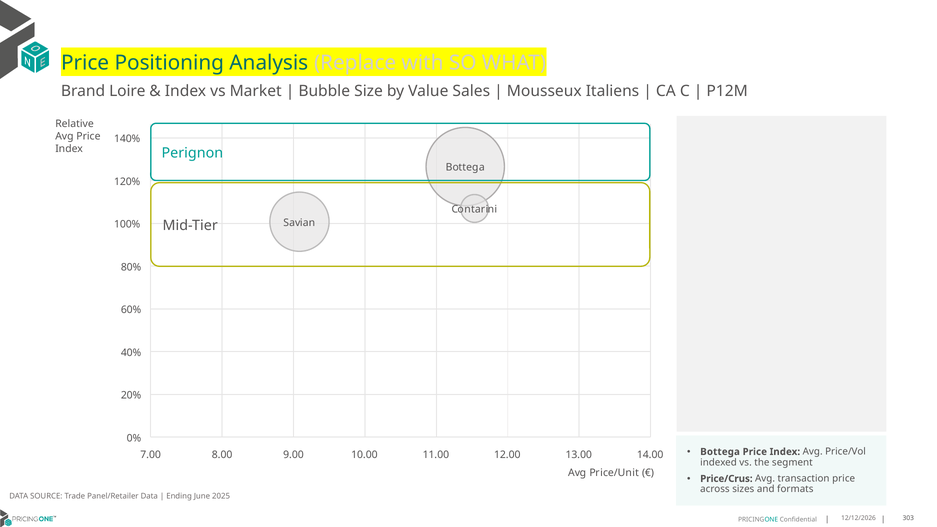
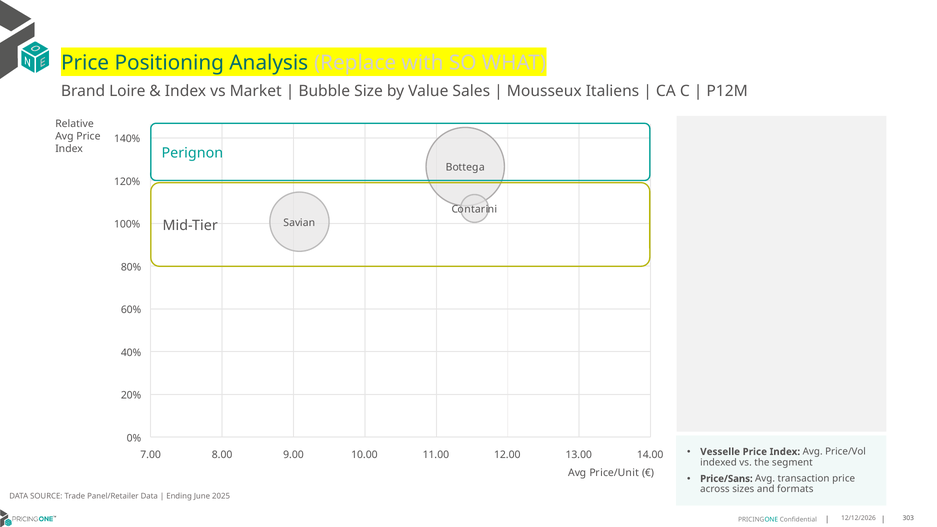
Bottega: Bottega -> Vesselle (720, 452)
Price/Crus: Price/Crus -> Price/Sans (726, 479)
